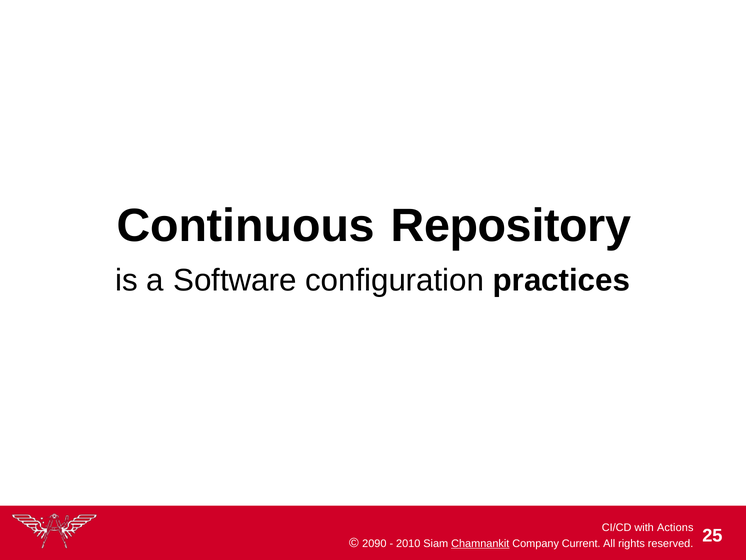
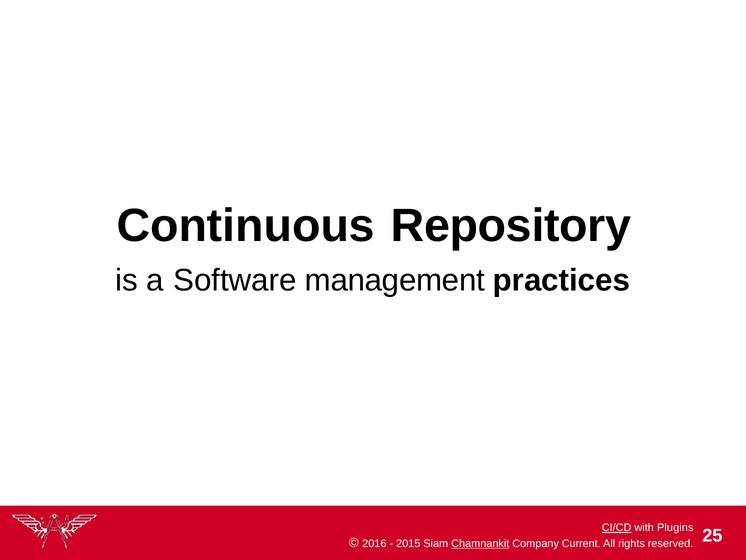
configuration: configuration -> management (395, 280)
CI/CD underline: none -> present (617, 527)
Actions: Actions -> Plugins (675, 527)
2090: 2090 -> 2016 (374, 543)
2010: 2010 -> 2015 (408, 543)
